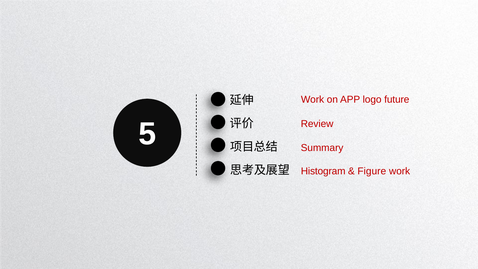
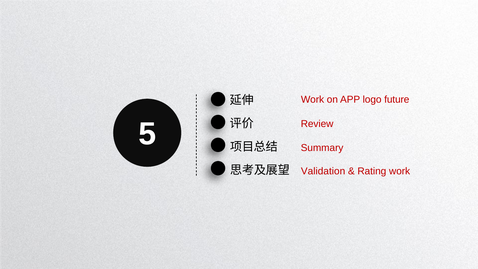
Histogram: Histogram -> Validation (323, 171)
Figure: Figure -> Rating (372, 171)
